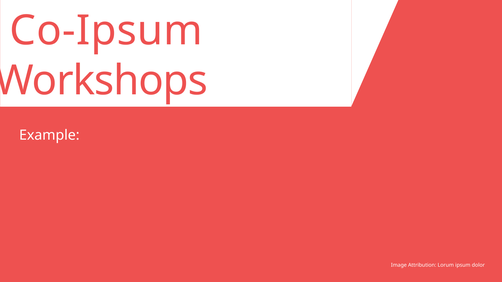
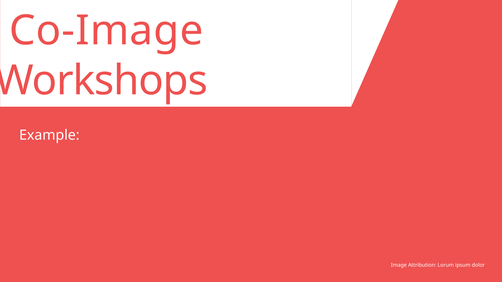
Co-Ipsum: Co-Ipsum -> Co-Image (106, 31)
